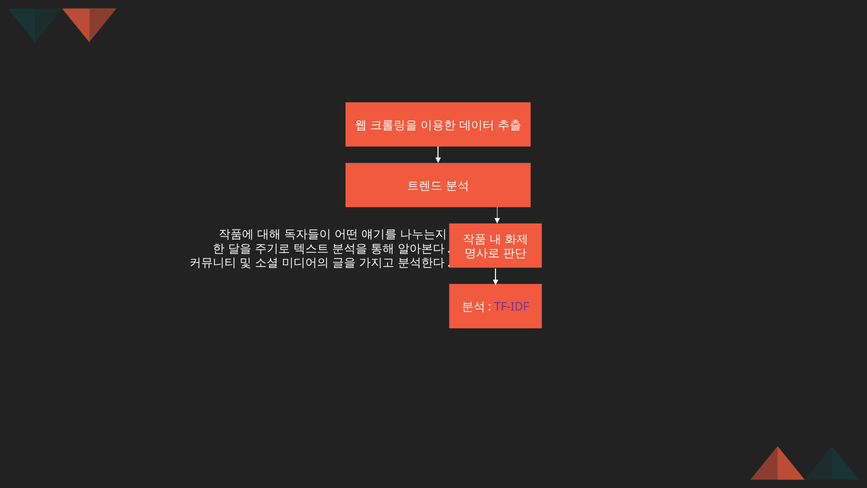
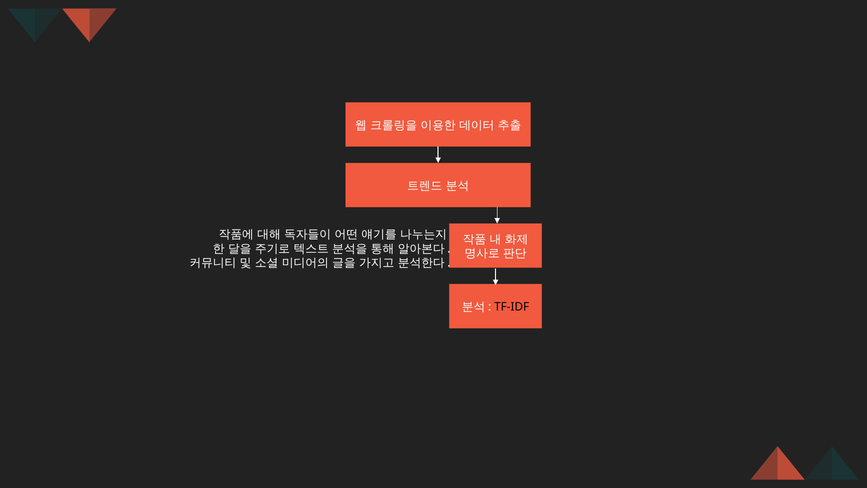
TF-IDF colour: purple -> black (512, 307)
